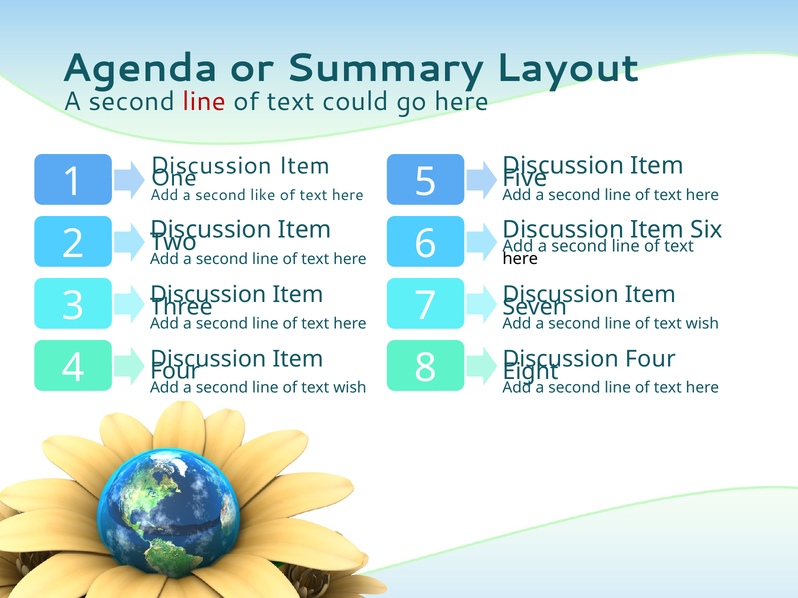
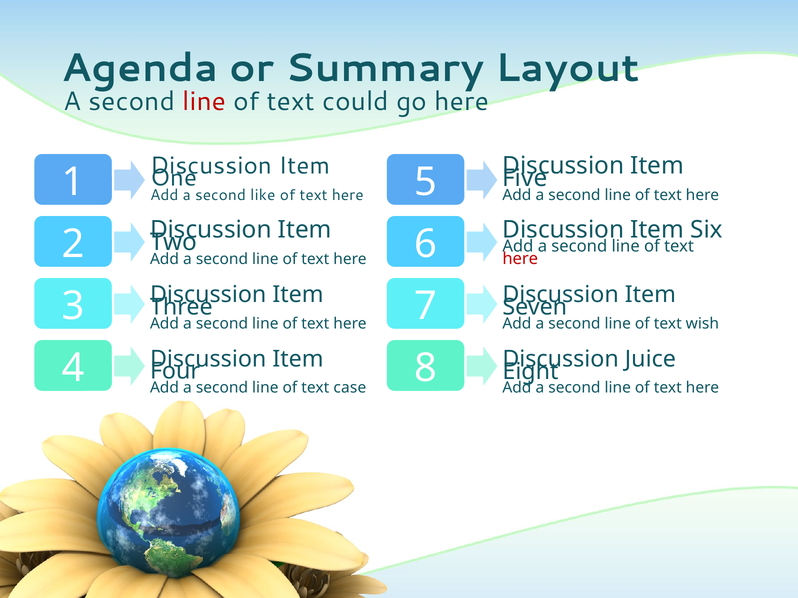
here colour: black -> red (520, 259)
Four: Four -> Juice (650, 359)
wish: wish -> case (350, 388)
